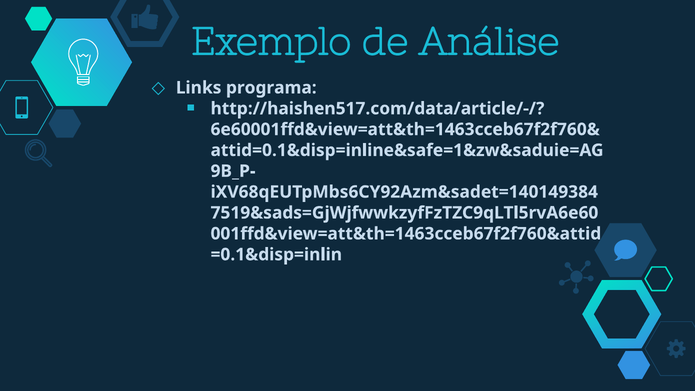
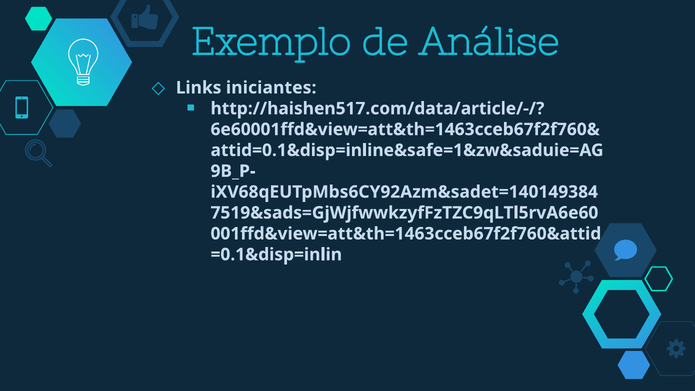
programa: programa -> iniciantes (271, 88)
